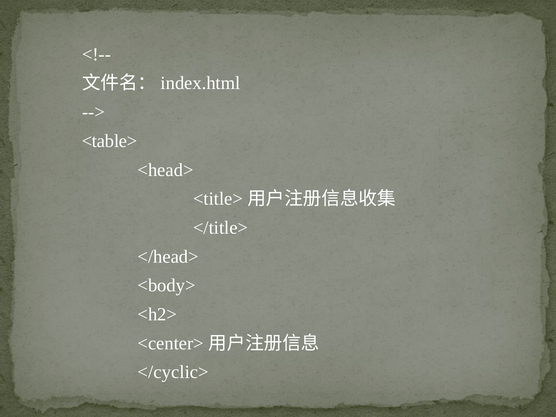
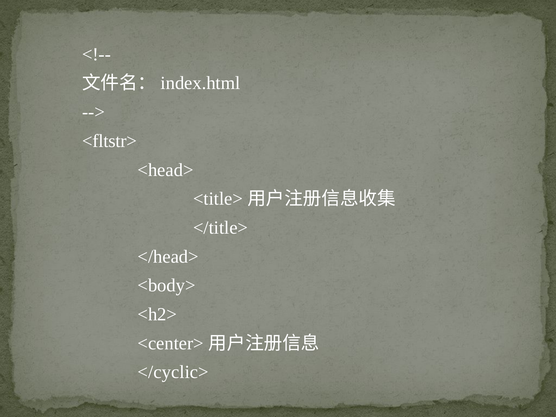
<table>: <table> -> <fltstr> (110, 141)
